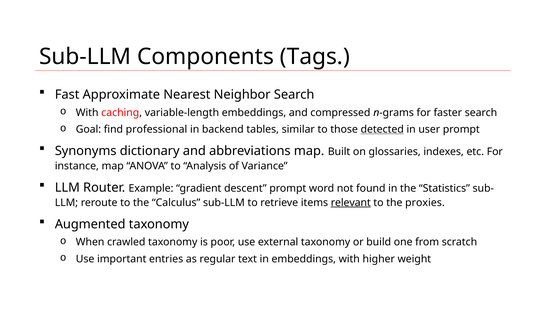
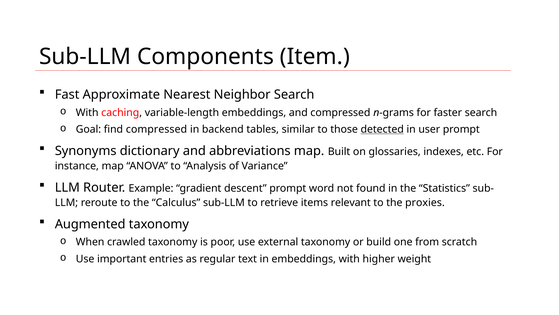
Tags: Tags -> Item (315, 57)
find professional: professional -> compressed (156, 129)
relevant underline: present -> none (351, 202)
